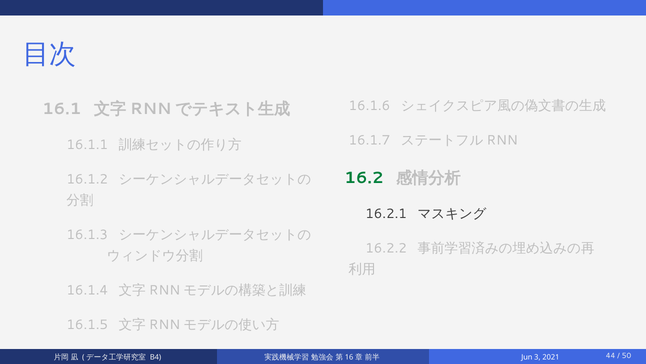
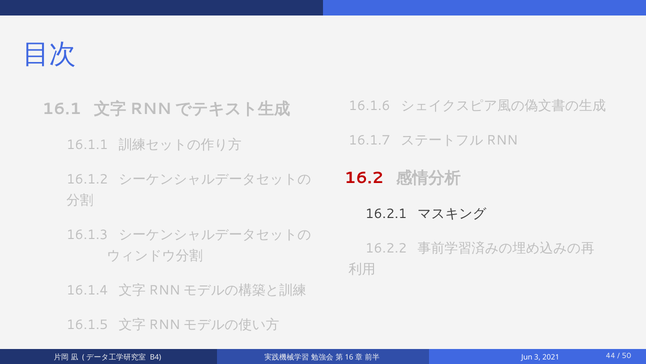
16.2 colour: green -> red (364, 177)
